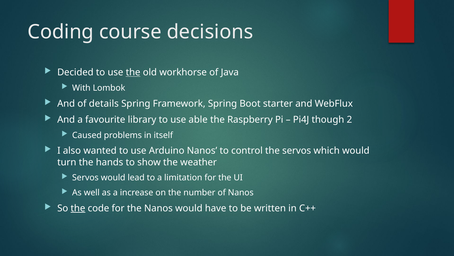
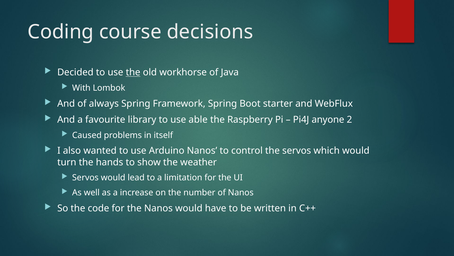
details: details -> always (104, 103)
though: though -> anyone (328, 119)
the underline: present -> none (78, 208)
